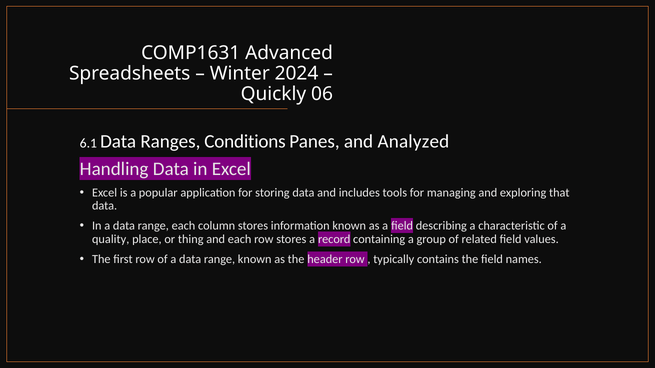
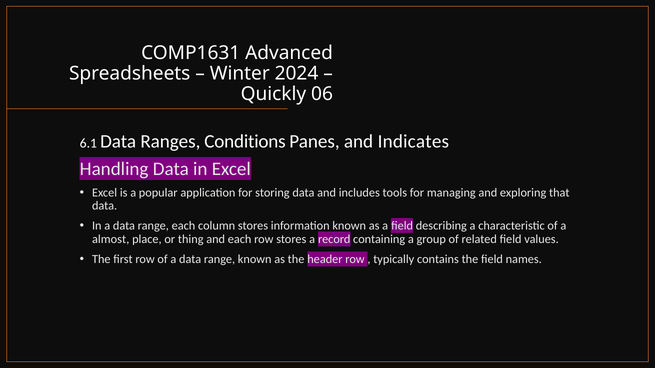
Analyzed: Analyzed -> Indicates (413, 142)
quality: quality -> almost (111, 239)
